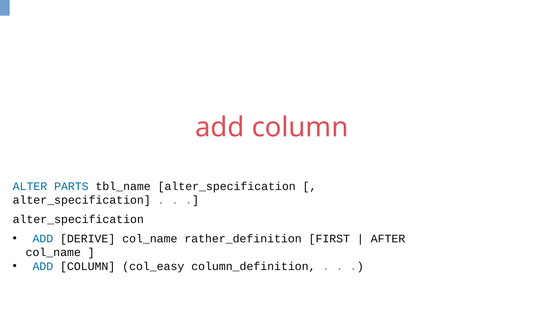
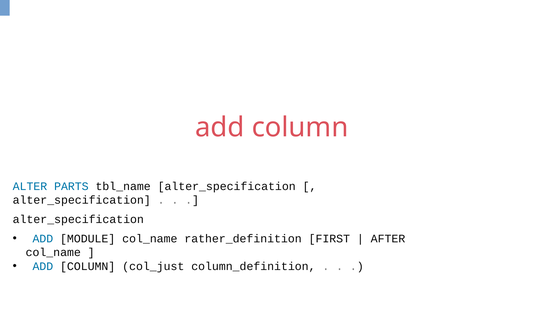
DERIVE: DERIVE -> MODULE (88, 239)
col_easy: col_easy -> col_just (153, 266)
